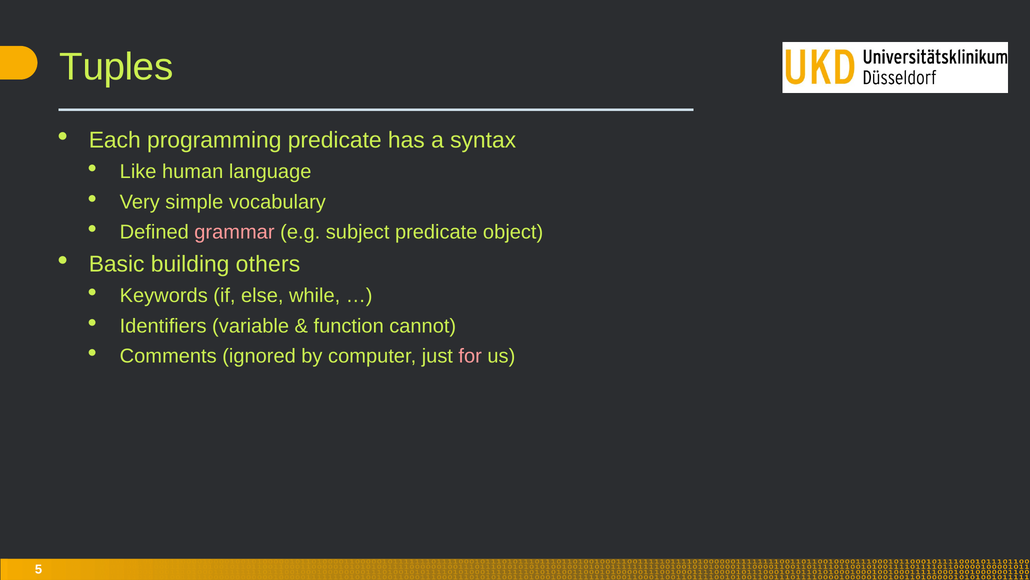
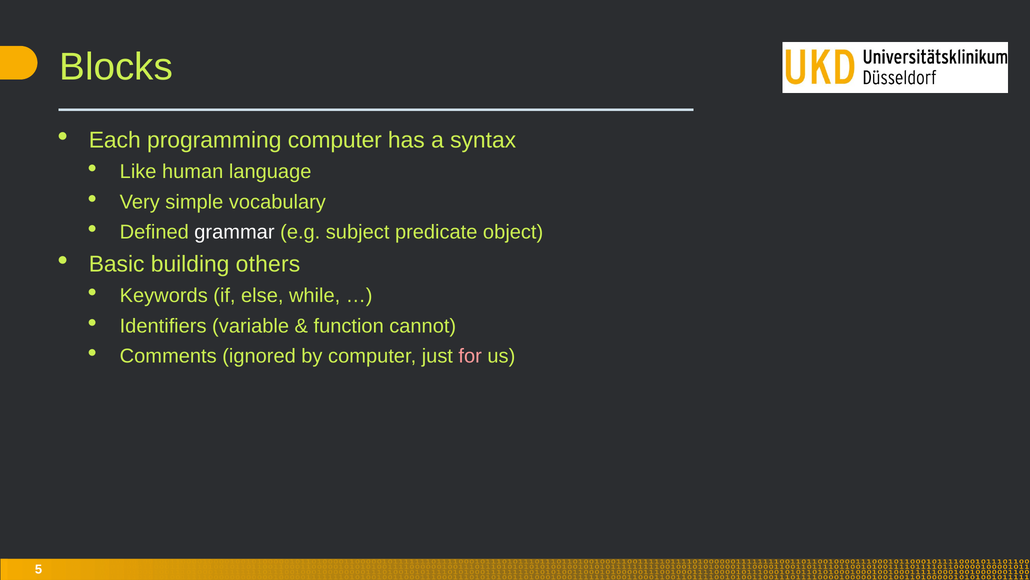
Tuples: Tuples -> Blocks (116, 67)
programming predicate: predicate -> computer (335, 140)
grammar colour: pink -> white (234, 232)
